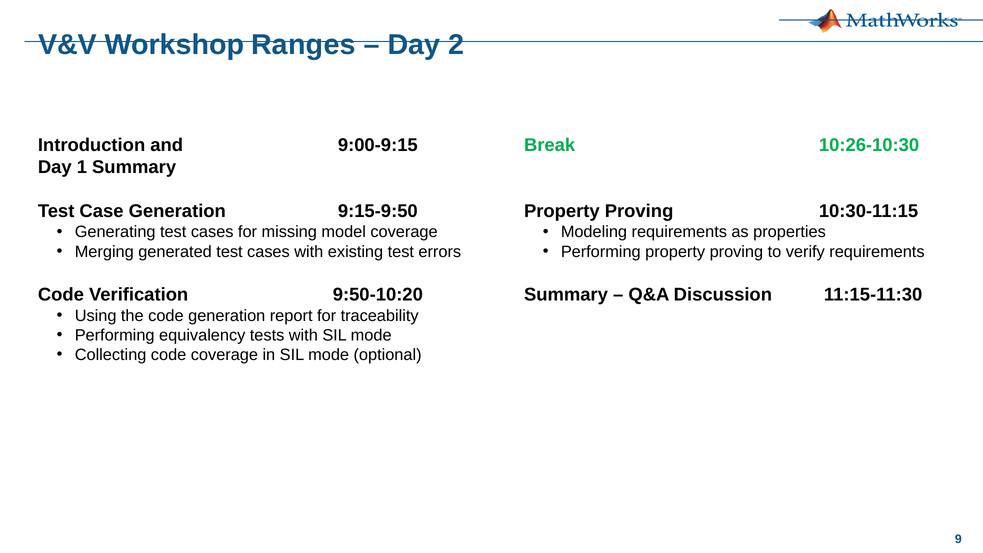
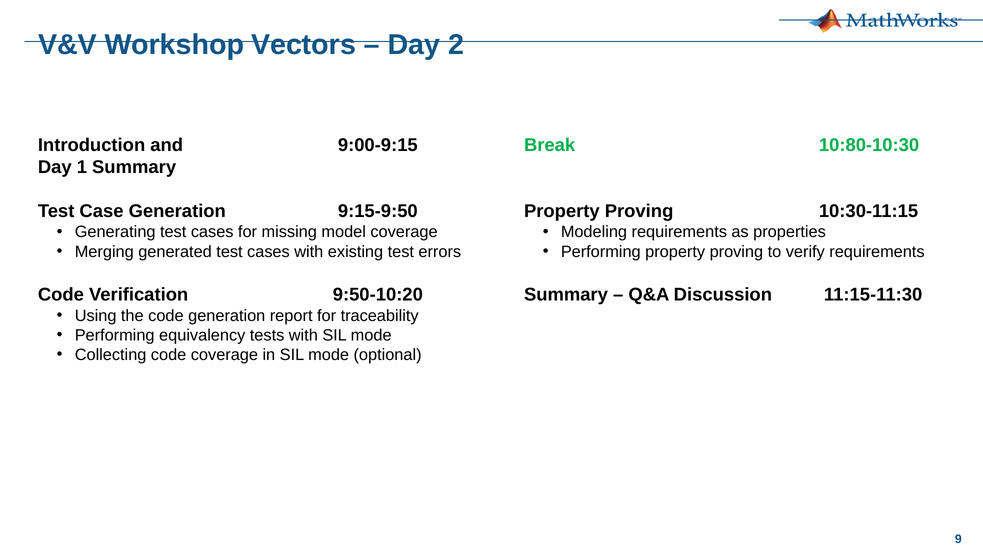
Ranges: Ranges -> Vectors (304, 45)
10:26-10:30: 10:26-10:30 -> 10:80-10:30 (869, 145)
